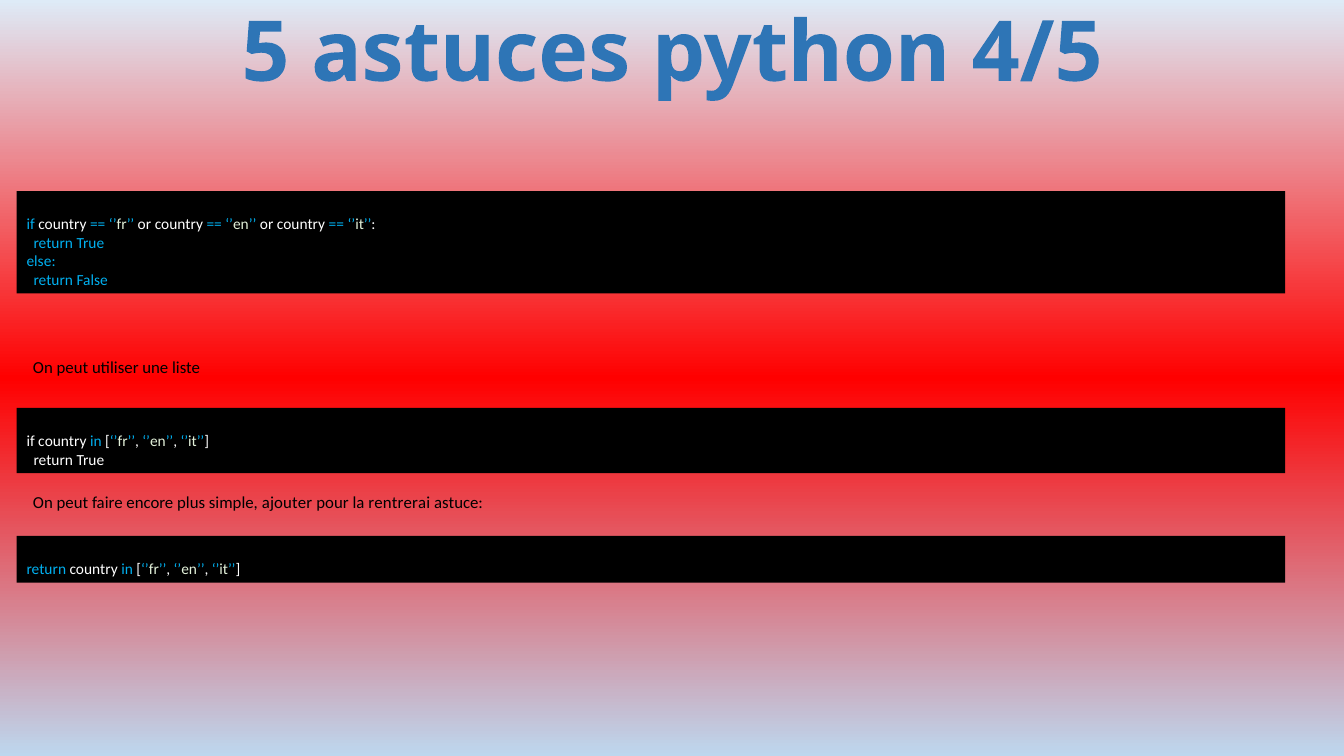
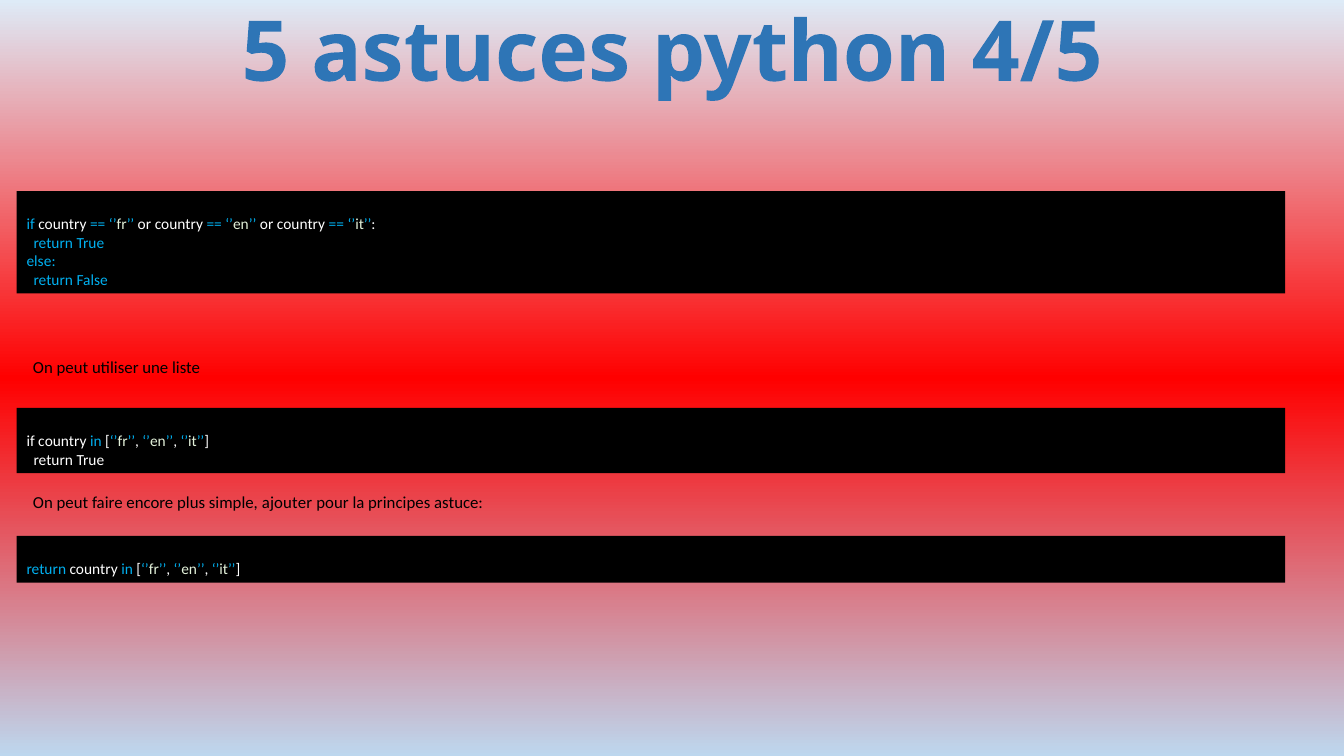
rentrerai: rentrerai -> principes (399, 503)
